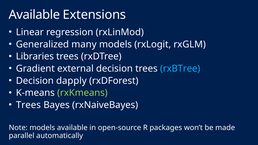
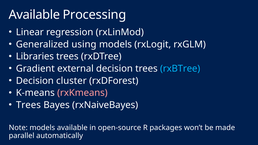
Extensions: Extensions -> Processing (94, 15)
many: many -> using (84, 44)
dapply: dapply -> cluster (71, 81)
rxKmeans colour: light green -> pink (82, 93)
